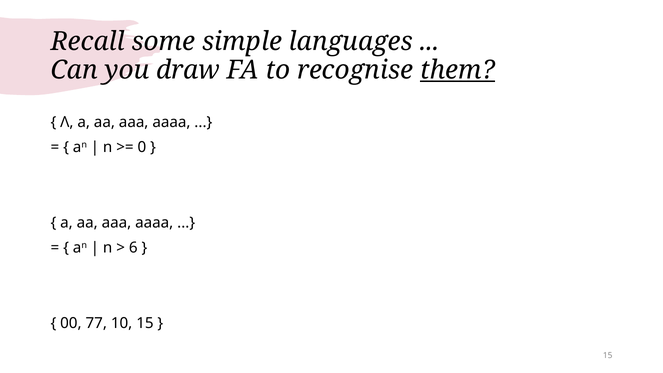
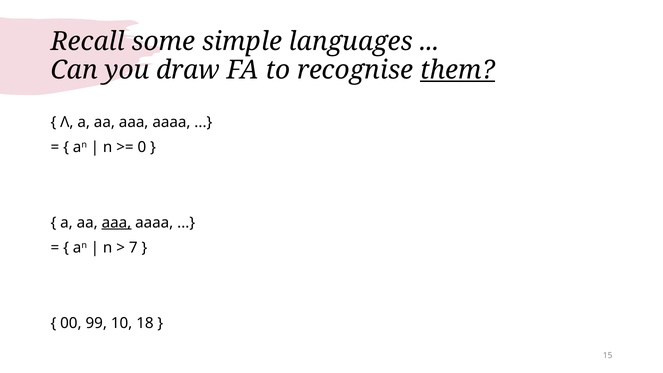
aaa underline: none -> present (117, 223)
6: 6 -> 7 (133, 248)
77: 77 -> 99 (96, 323)
10 15: 15 -> 18 (145, 323)
